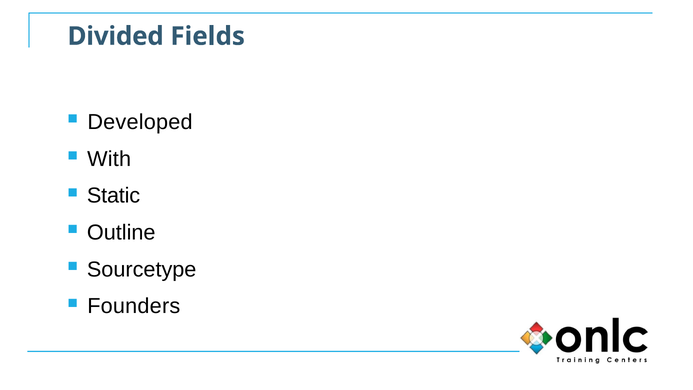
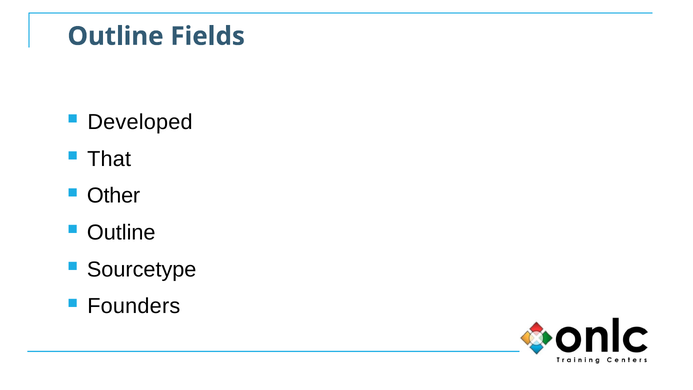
Divided: Divided -> Outline (116, 36)
With: With -> That (109, 159)
Static: Static -> Other (114, 196)
